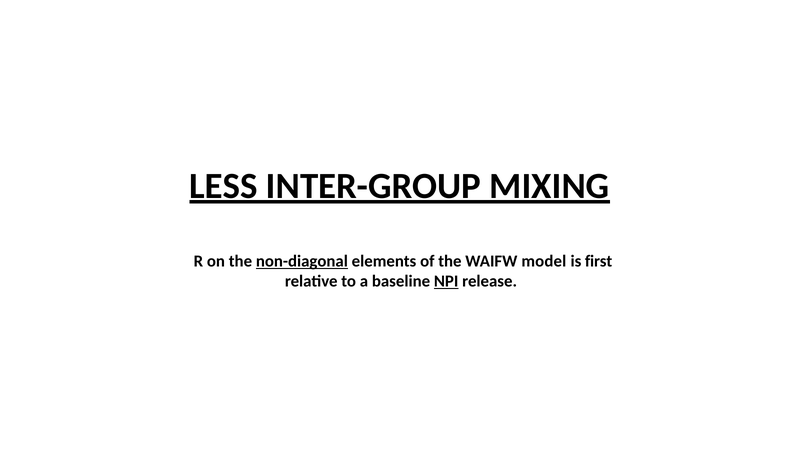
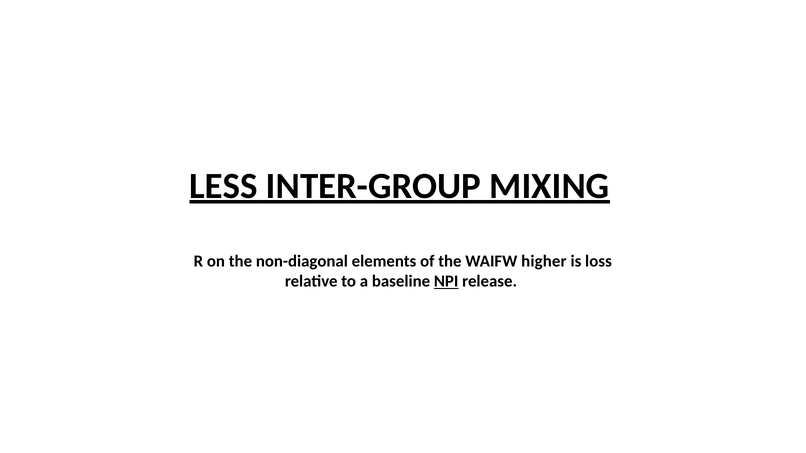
non-diagonal underline: present -> none (302, 261)
model: model -> higher (544, 261)
first: first -> loss (598, 261)
